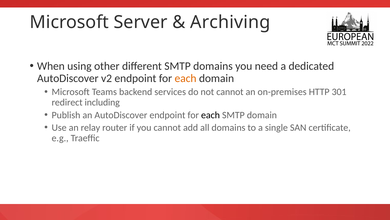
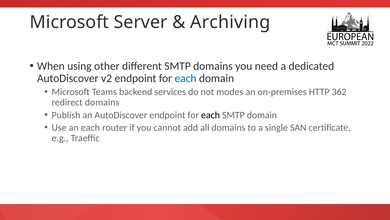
each colour: orange -> blue (186, 78)
not cannot: cannot -> modes (230, 92)
301: 301 -> 362 (339, 92)
redirect including: including -> domains (102, 102)
an relay: relay -> each (90, 127)
